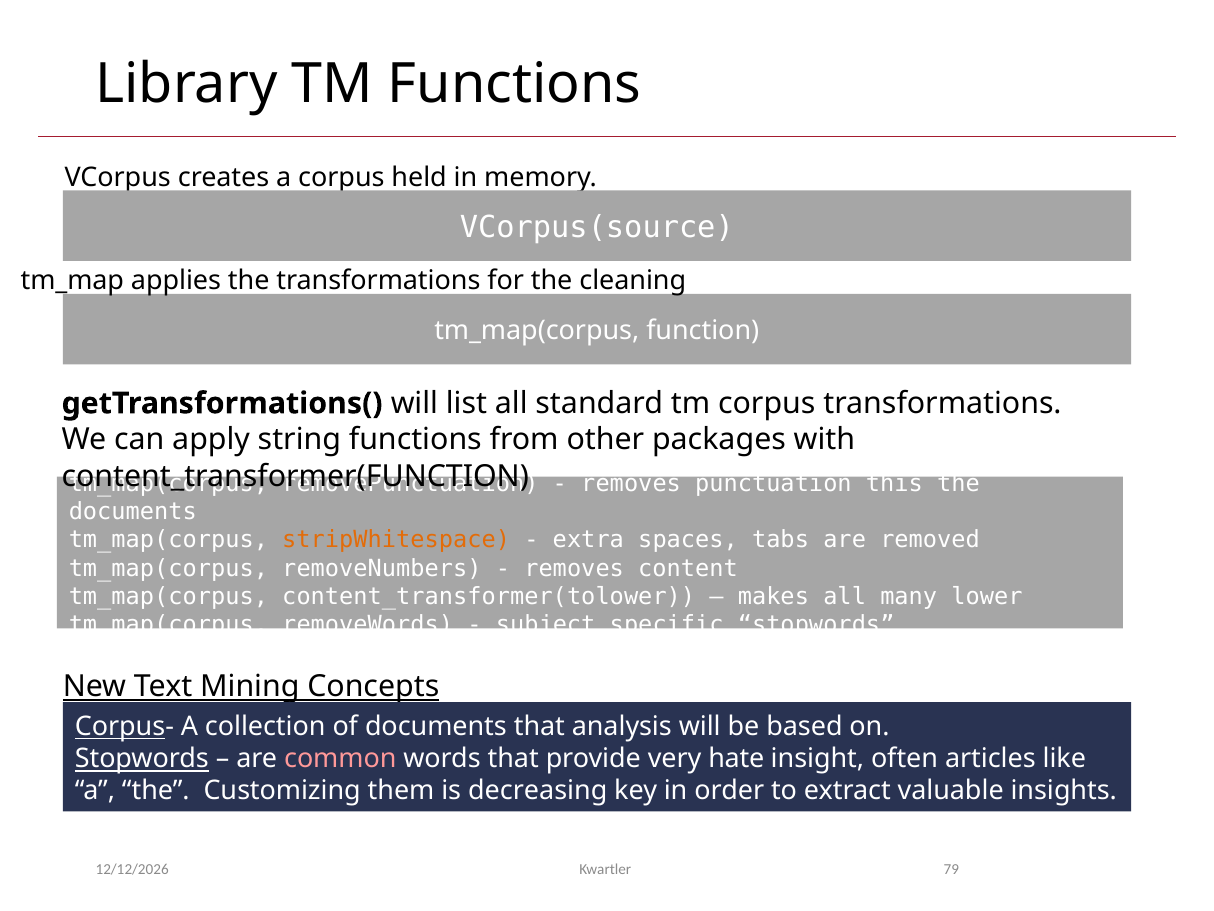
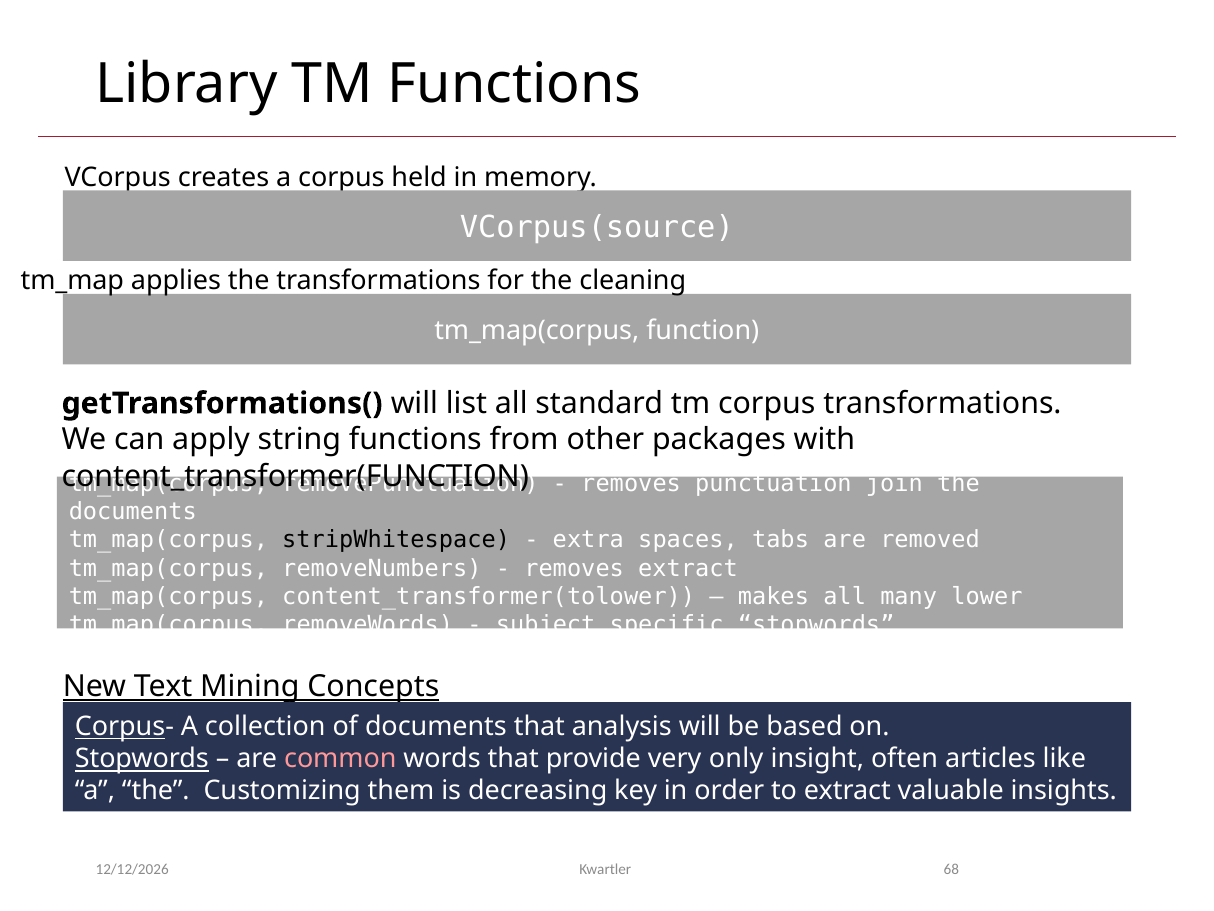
this: this -> join (894, 483)
stripWhitespace colour: orange -> black (396, 540)
removes content: content -> extract (688, 568)
hate: hate -> only (736, 758)
79: 79 -> 68 (951, 869)
